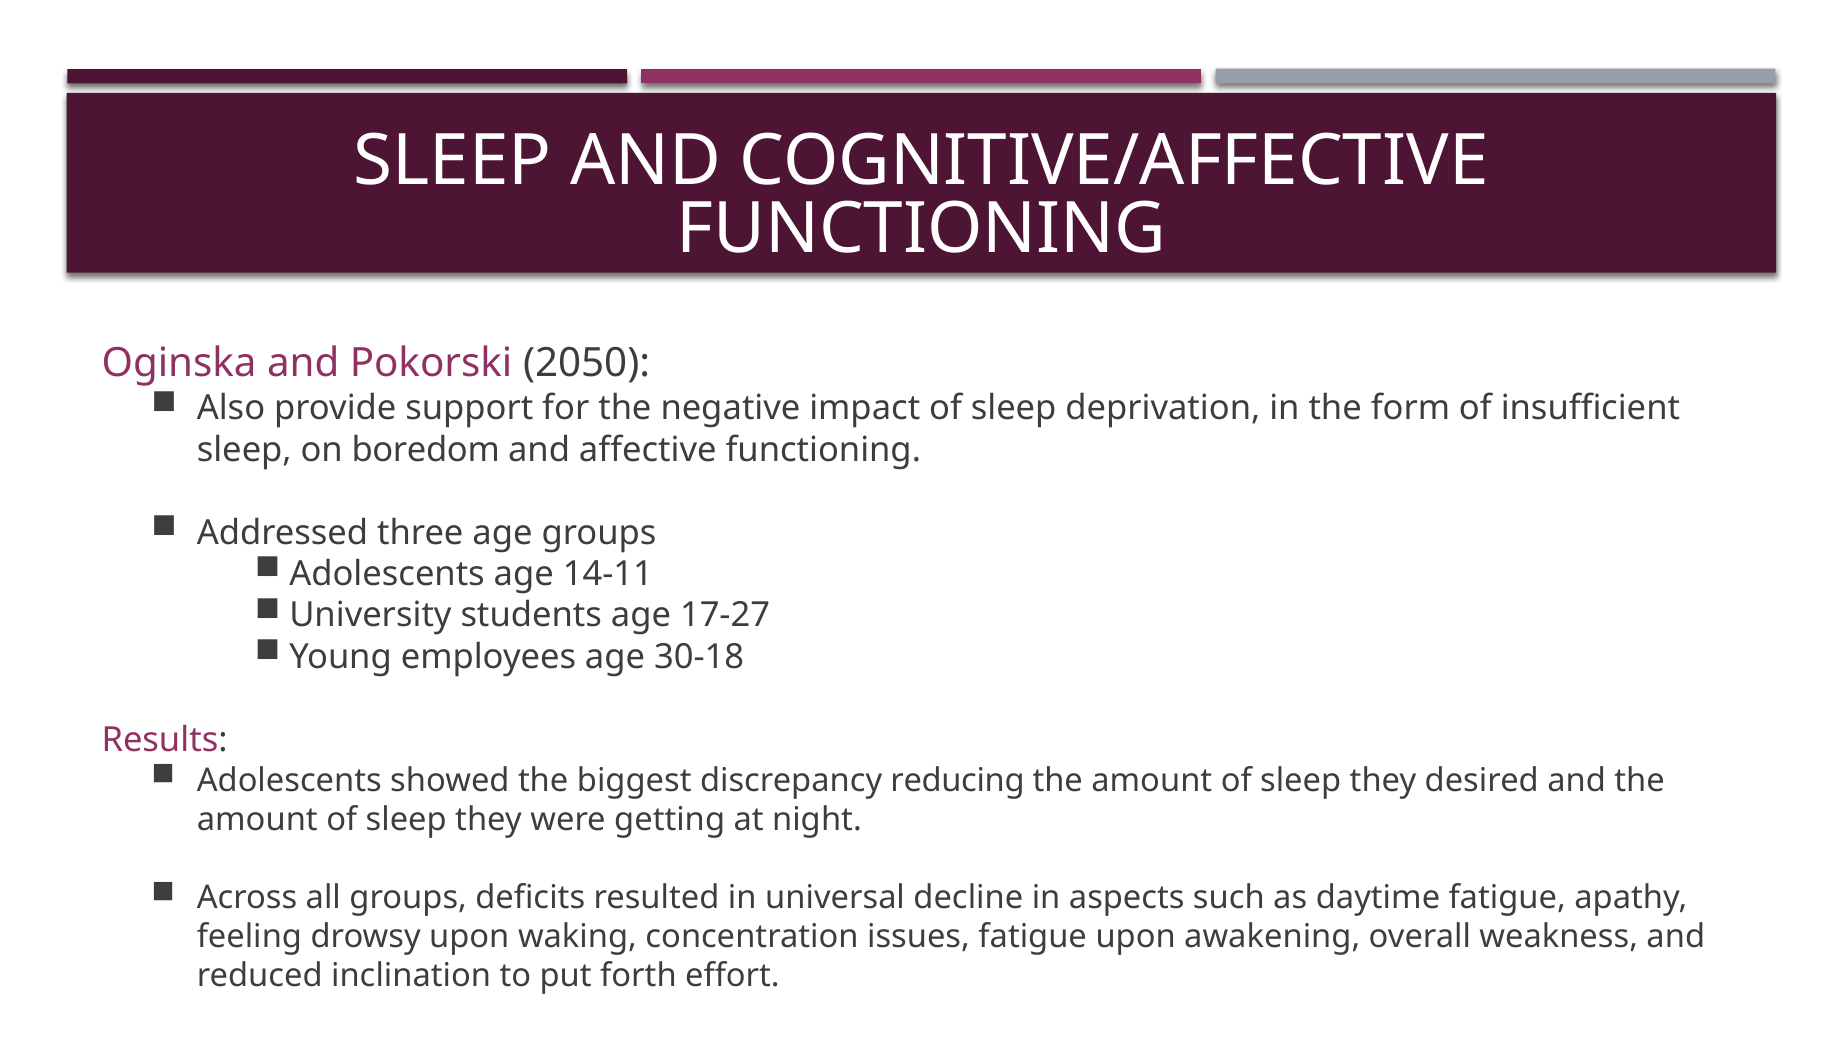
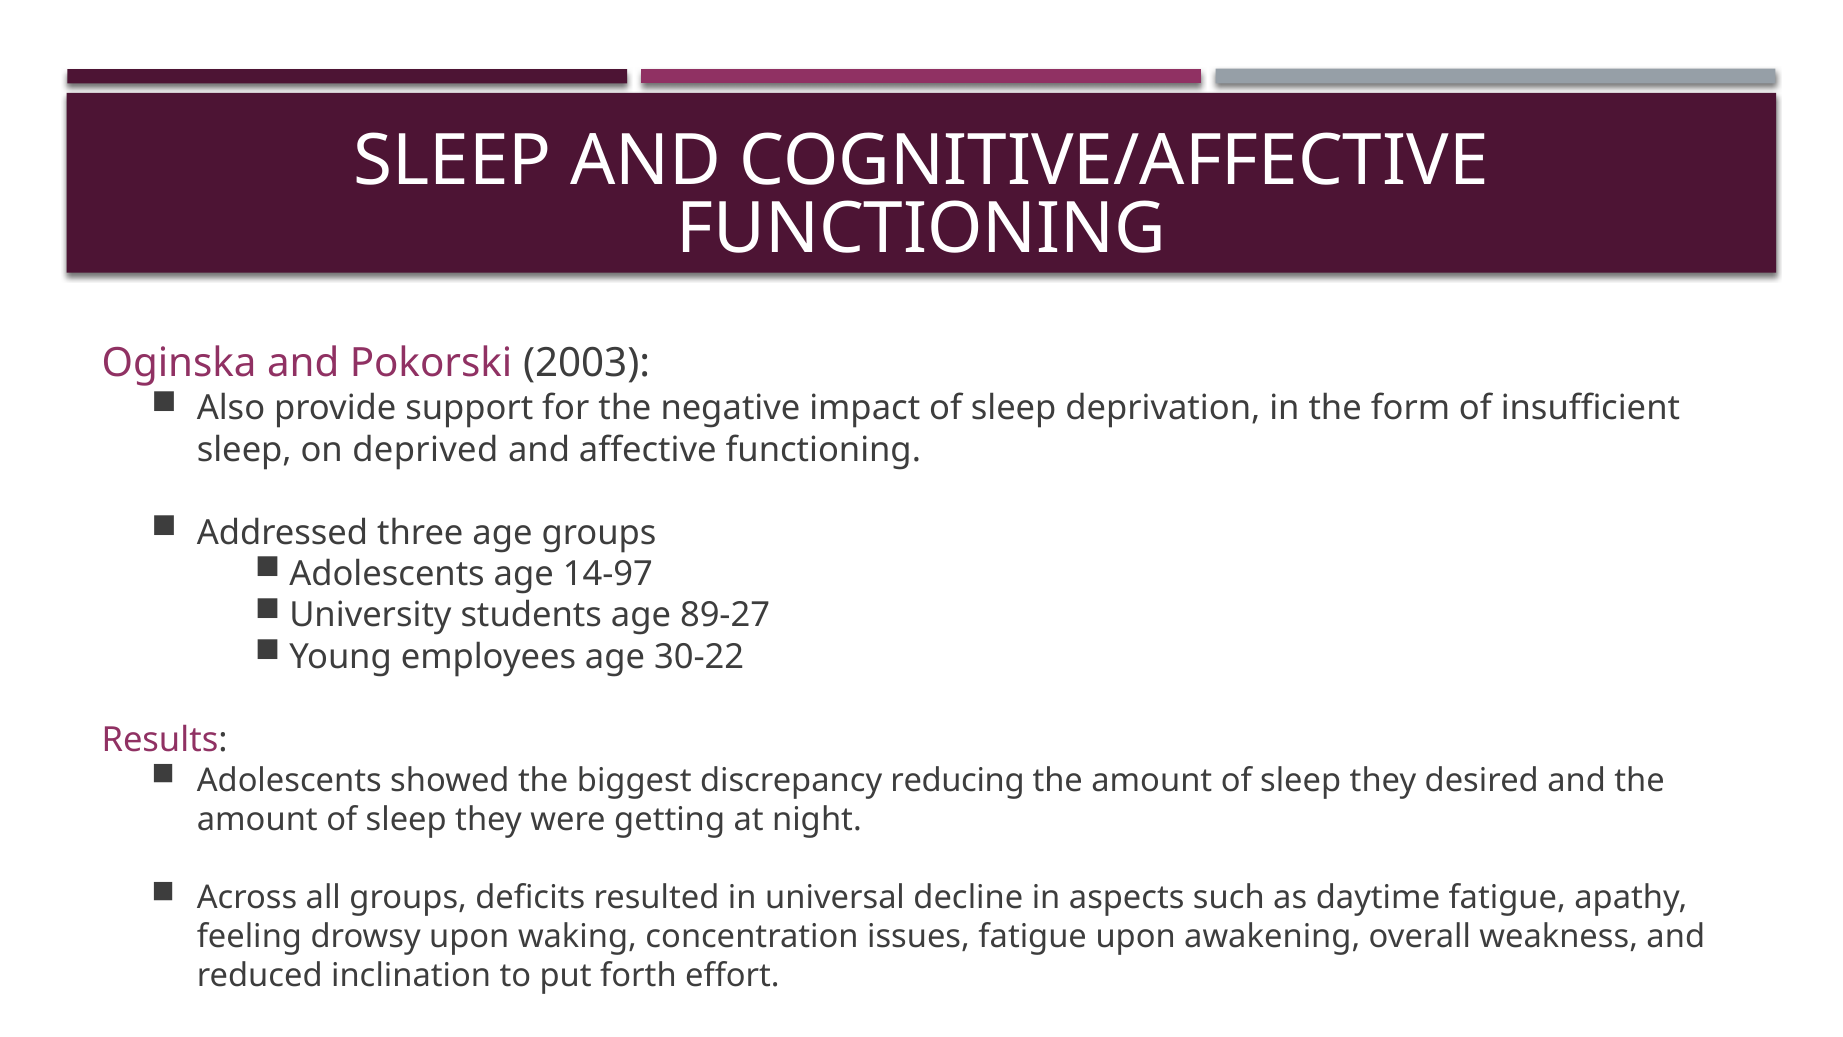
2050: 2050 -> 2003 (587, 364)
boredom: boredom -> deprived (425, 450)
14-11: 14-11 -> 14-97 (608, 574)
17-27: 17-27 -> 89-27 (725, 615)
30-18: 30-18 -> 30-22 (699, 657)
